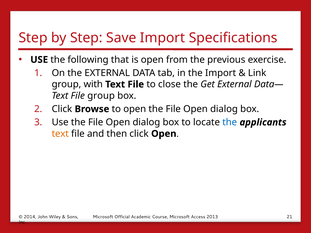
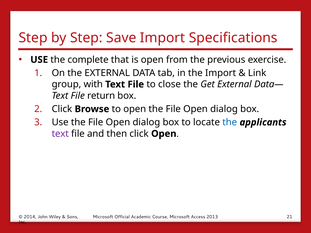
following: following -> complete (88, 60)
File group: group -> return (101, 96)
text colour: orange -> purple (60, 134)
